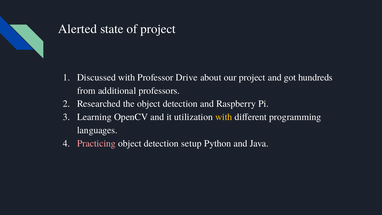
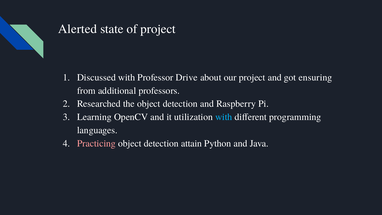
hundreds: hundreds -> ensuring (315, 77)
with colour: yellow -> light blue (224, 117)
setup: setup -> attain (192, 143)
